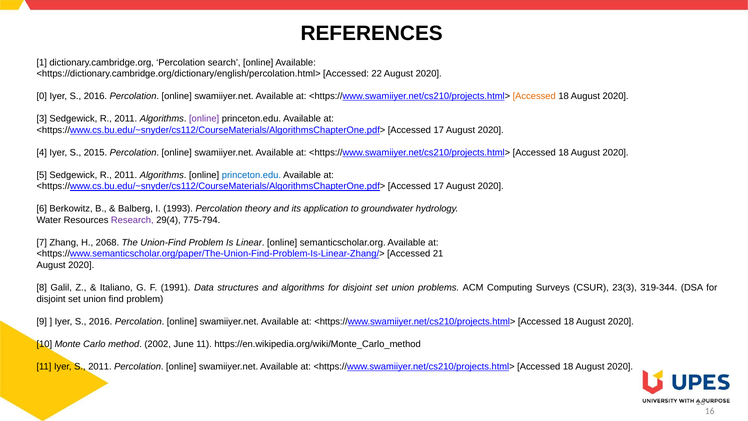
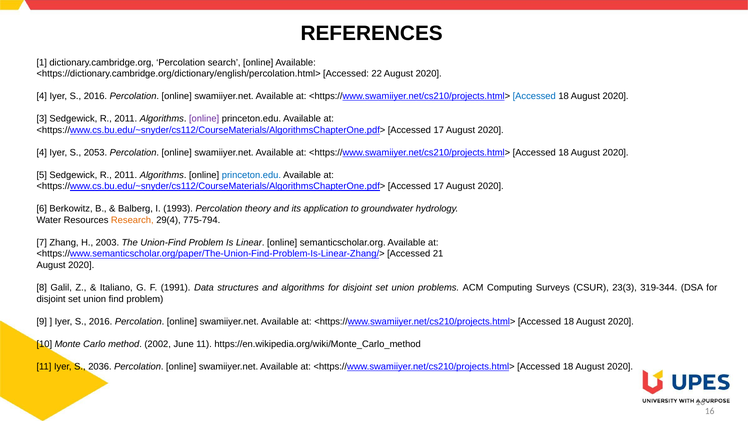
0: 0 -> 4 (42, 96)
Accessed colour: orange -> blue (534, 96)
2015: 2015 -> 2053 (95, 153)
Research colour: purple -> orange (132, 220)
2068: 2068 -> 2003 (107, 243)
S 2011: 2011 -> 2036 (100, 366)
